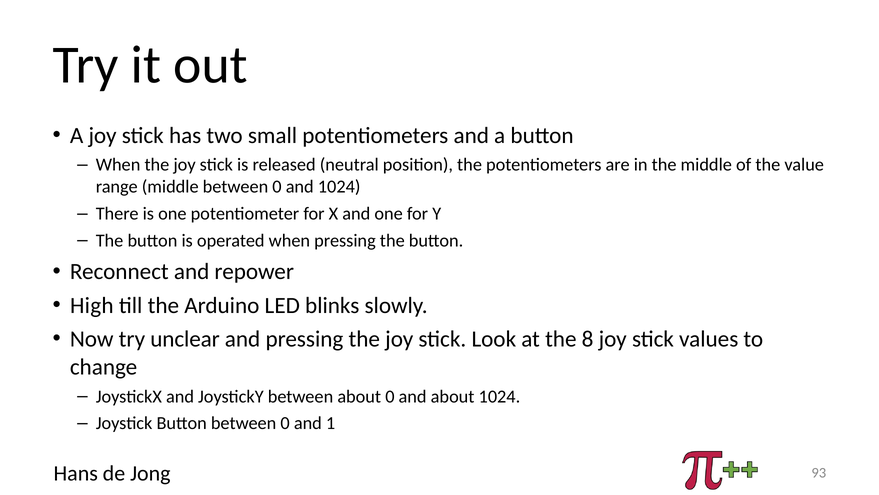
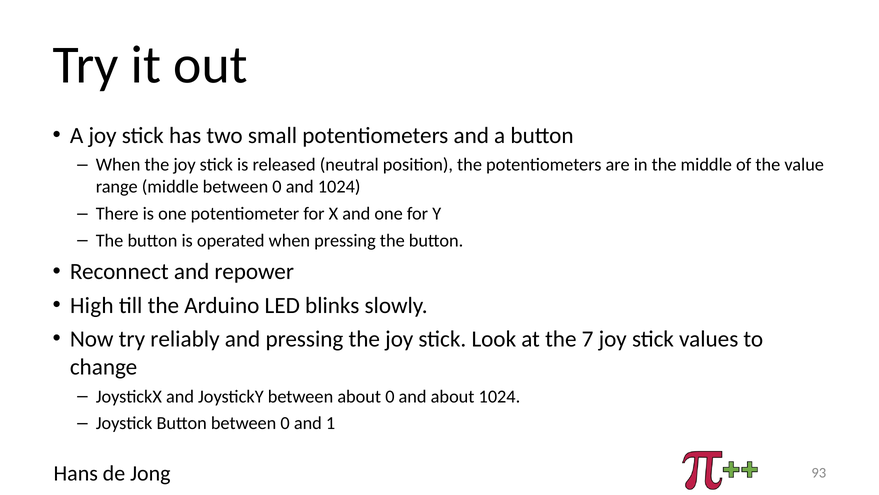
unclear: unclear -> reliably (185, 339)
8: 8 -> 7 (588, 339)
